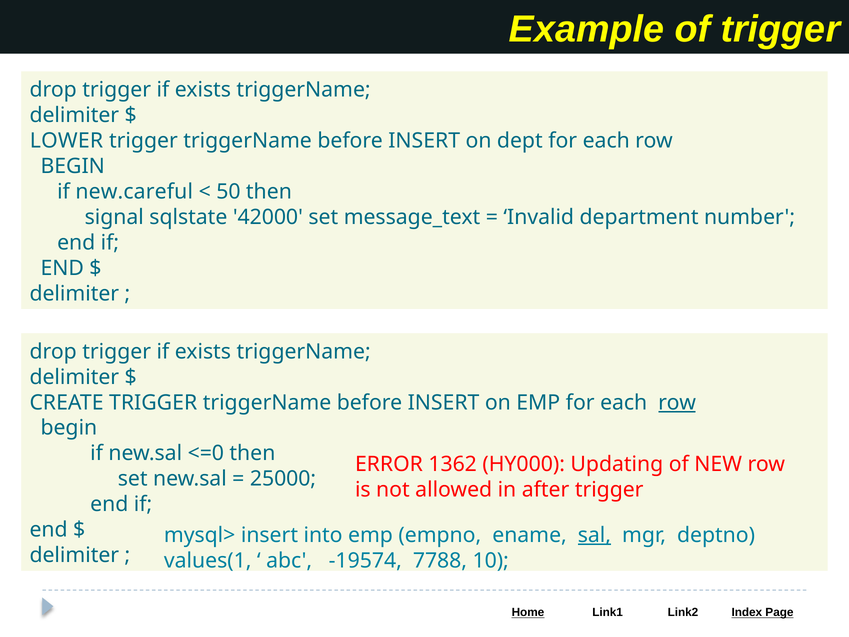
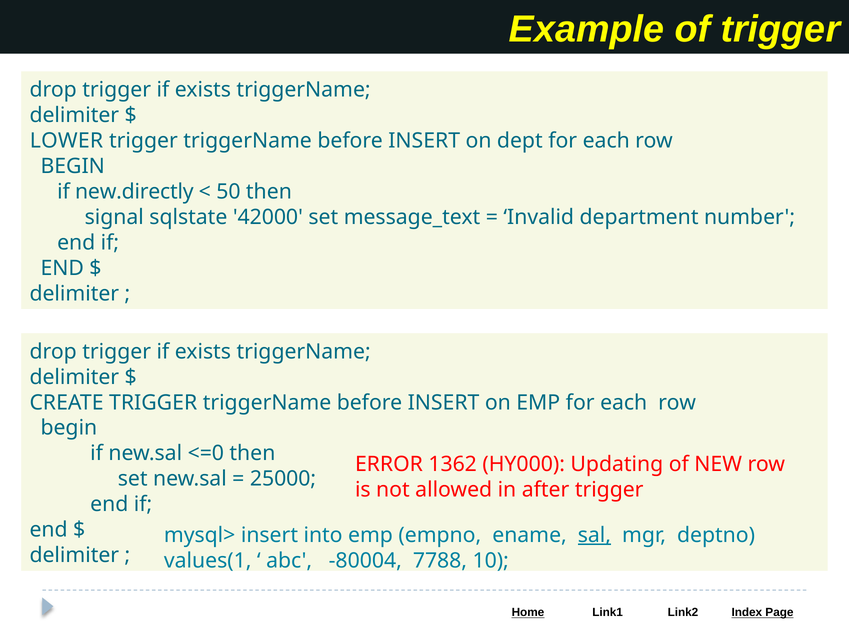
new.careful: new.careful -> new.directly (134, 192)
row underline: present -> none (677, 402)
-19574: -19574 -> -80004 (365, 560)
